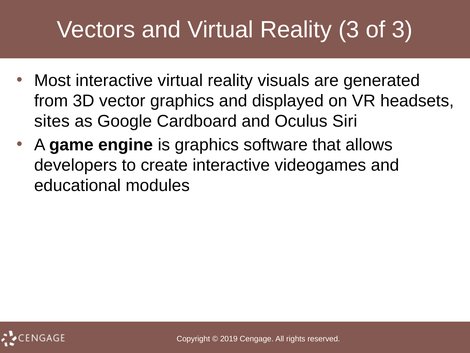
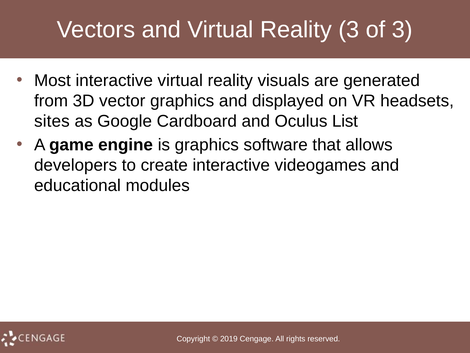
Siri: Siri -> List (345, 121)
